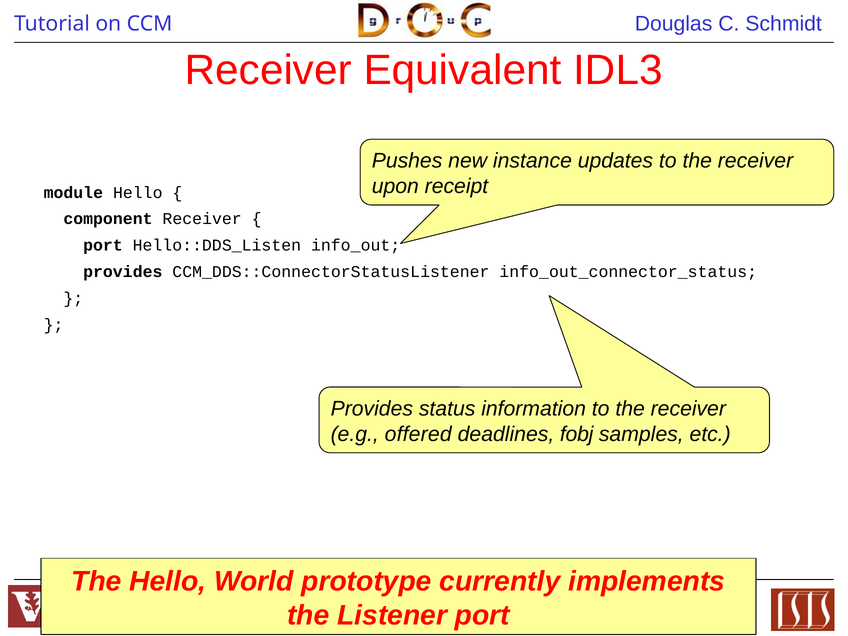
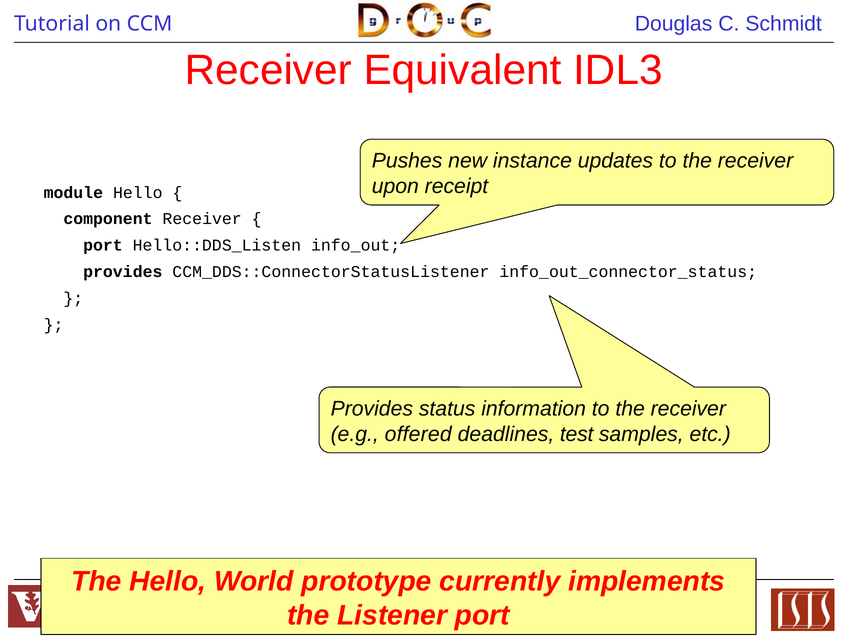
fobj: fobj -> test (577, 434)
